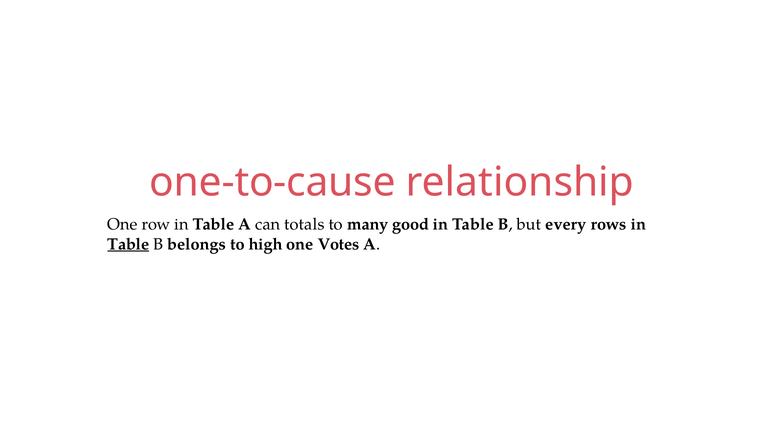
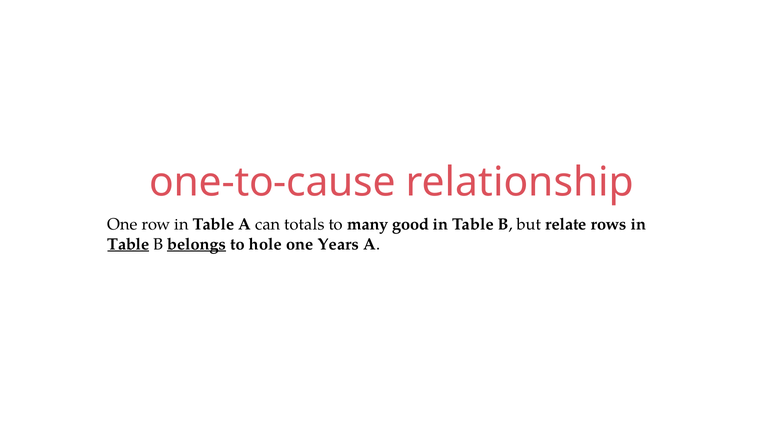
every: every -> relate (566, 225)
belongs underline: none -> present (197, 244)
high: high -> hole (265, 244)
Votes: Votes -> Years (338, 244)
